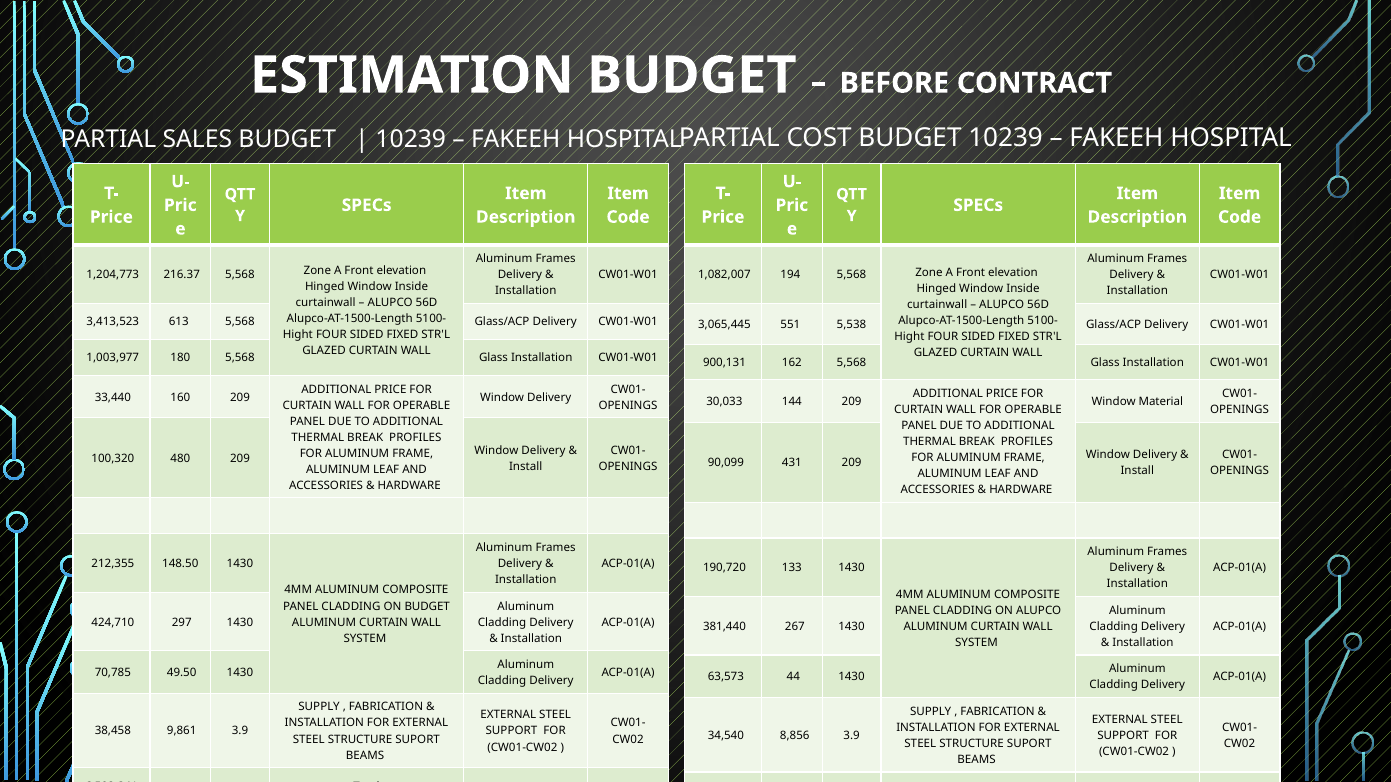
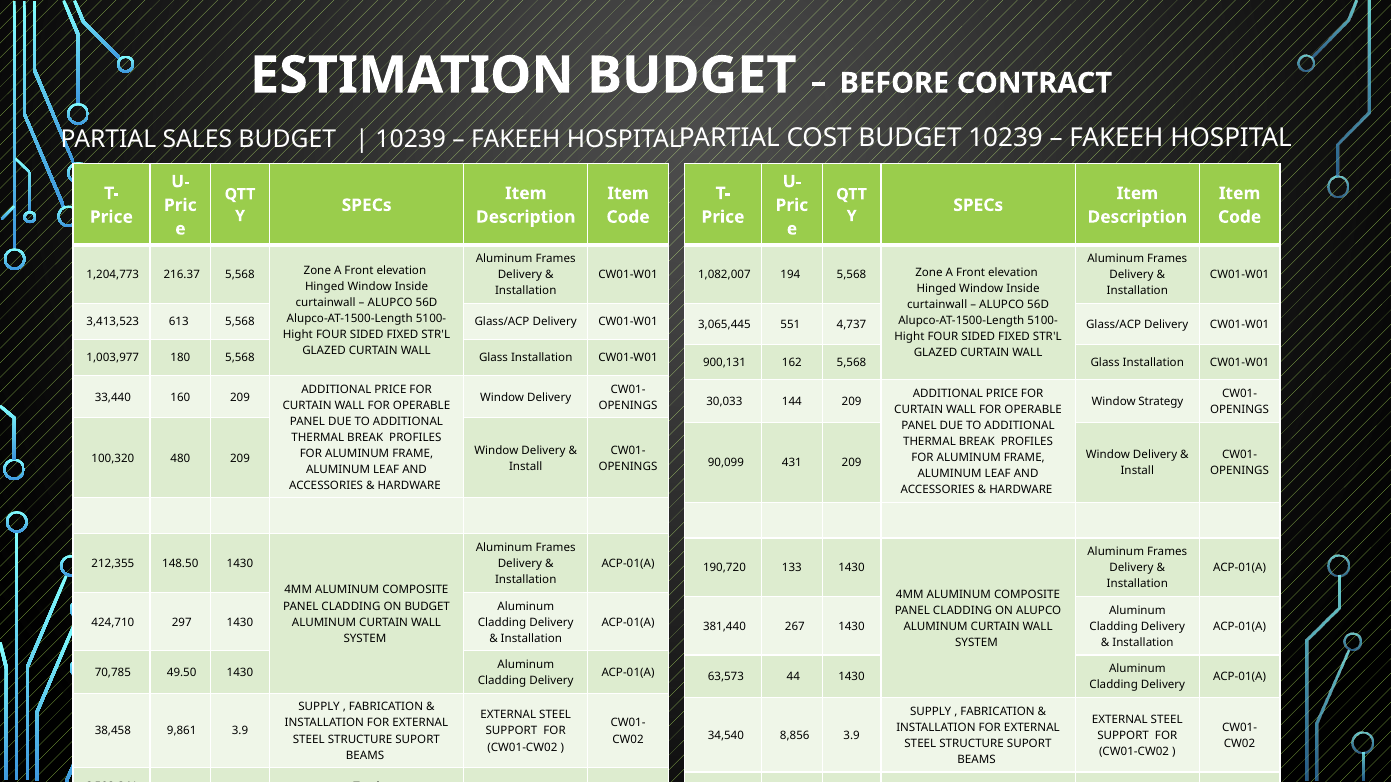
5,538: 5,538 -> 4,737 (852, 325)
Material: Material -> Strategy (1161, 402)
